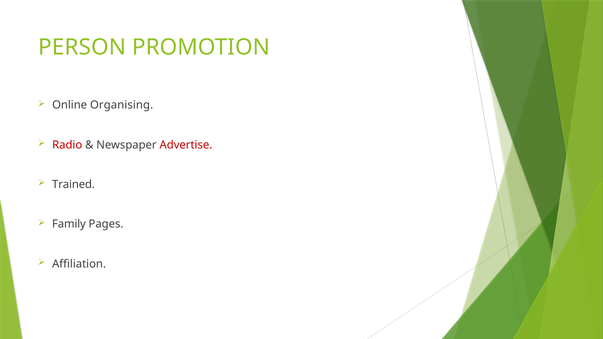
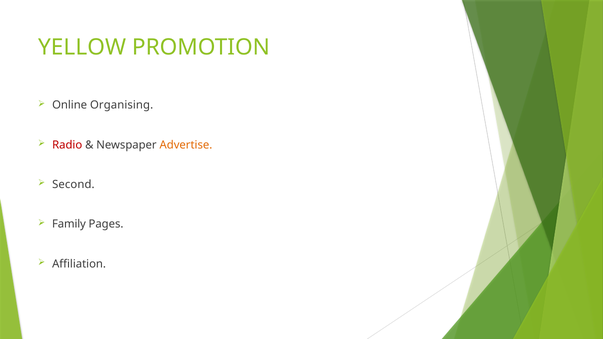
PERSON: PERSON -> YELLOW (82, 48)
Advertise colour: red -> orange (186, 145)
Trained: Trained -> Second (73, 185)
